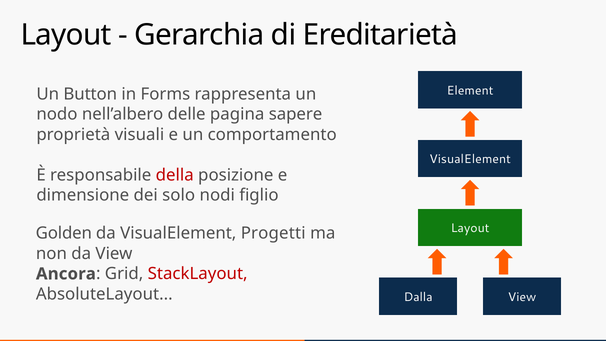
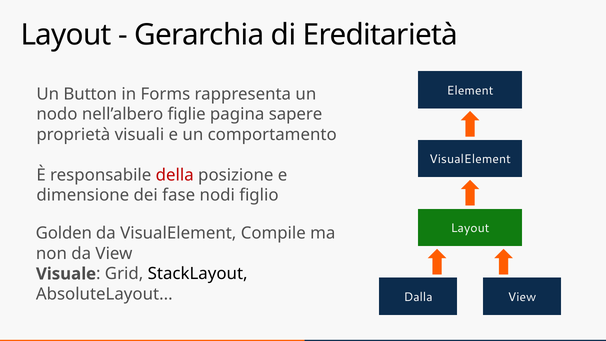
delle: delle -> figlie (187, 114)
solo: solo -> fase (179, 195)
Progetti: Progetti -> Compile (273, 233)
Ancora: Ancora -> Visuale (66, 274)
StackLayout colour: red -> black (198, 274)
